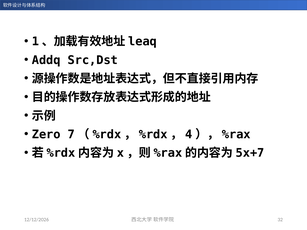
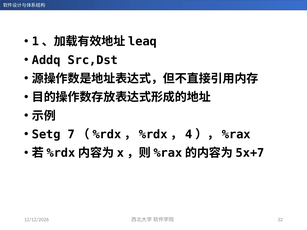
Zero: Zero -> Setg (46, 135)
